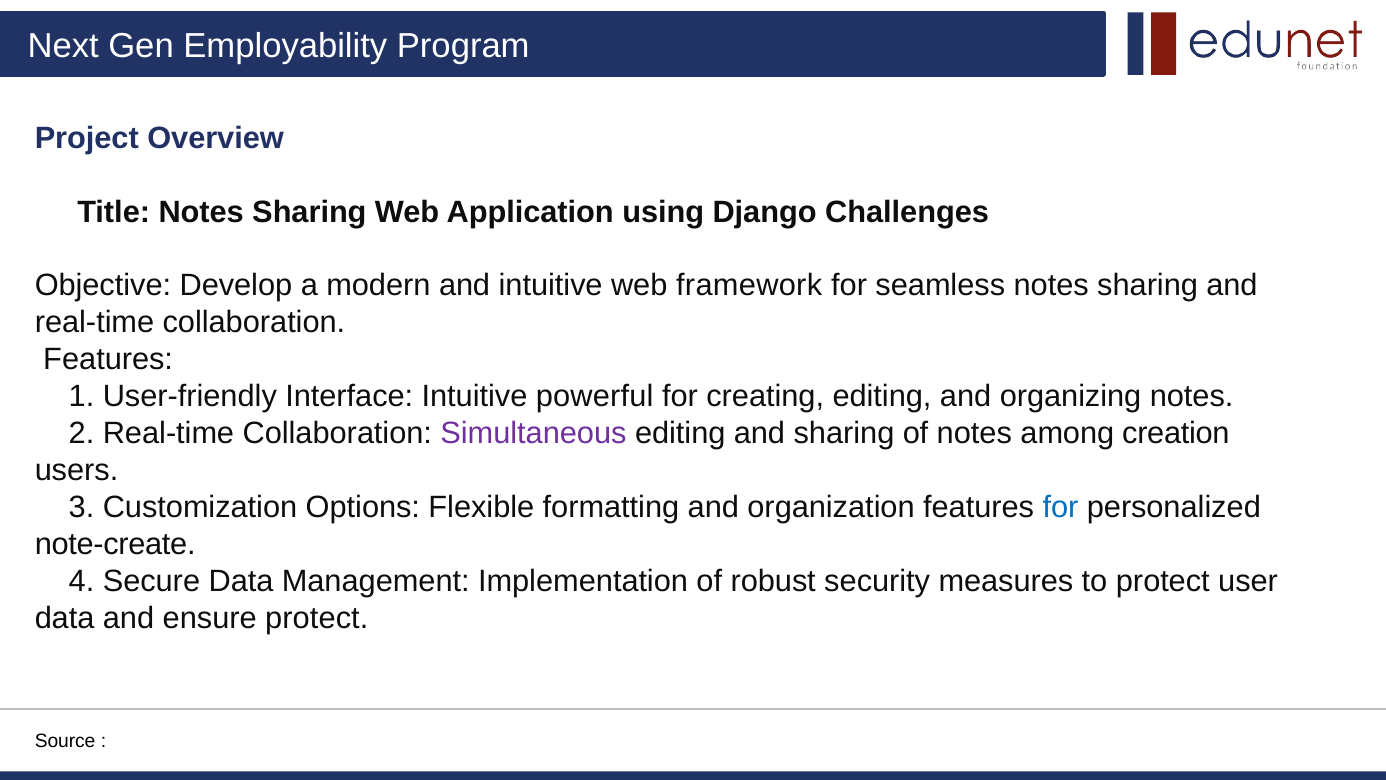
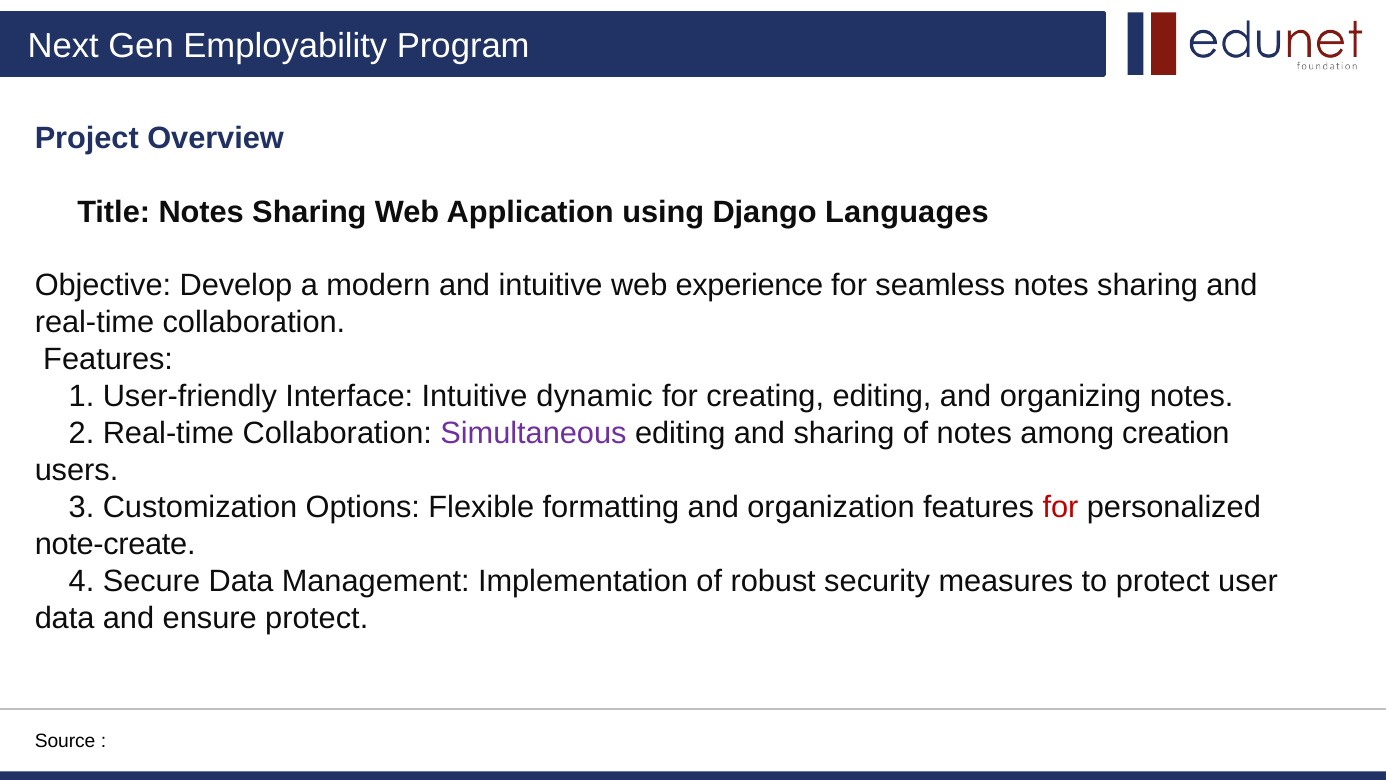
Challenges: Challenges -> Languages (907, 212)
framework: framework -> experience (749, 286)
powerful: powerful -> dynamic (595, 396)
for colour: blue -> red (1060, 507)
